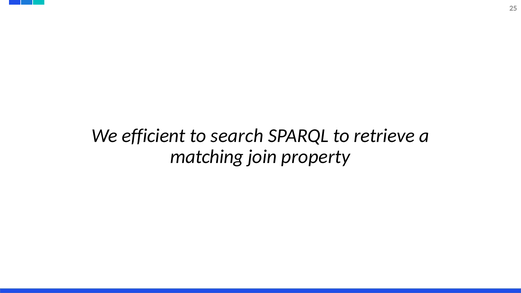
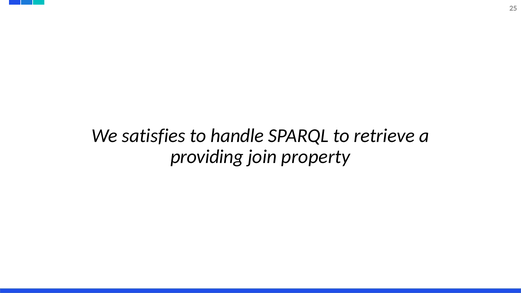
efficient: efficient -> satisfies (154, 136)
search: search -> handle (237, 136)
matching: matching -> providing (207, 157)
